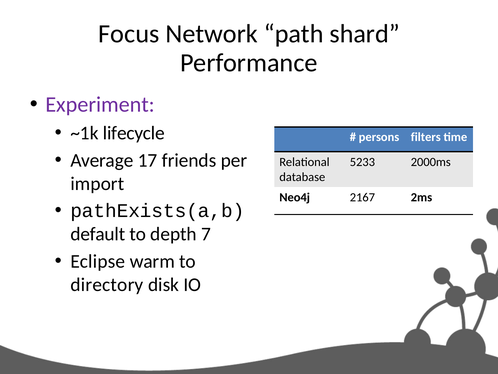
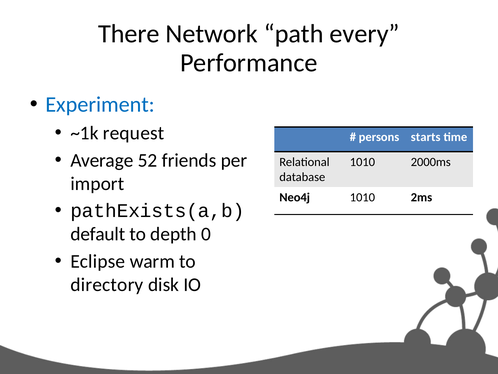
Focus: Focus -> There (129, 34)
shard: shard -> every (365, 34)
Experiment colour: purple -> blue (100, 104)
lifecycle: lifecycle -> request (134, 133)
filters: filters -> starts (426, 137)
17: 17 -> 52 (148, 160)
5233: 5233 -> 1010 (362, 162)
Neo4j 2167: 2167 -> 1010 (362, 197)
7: 7 -> 0 (206, 234)
